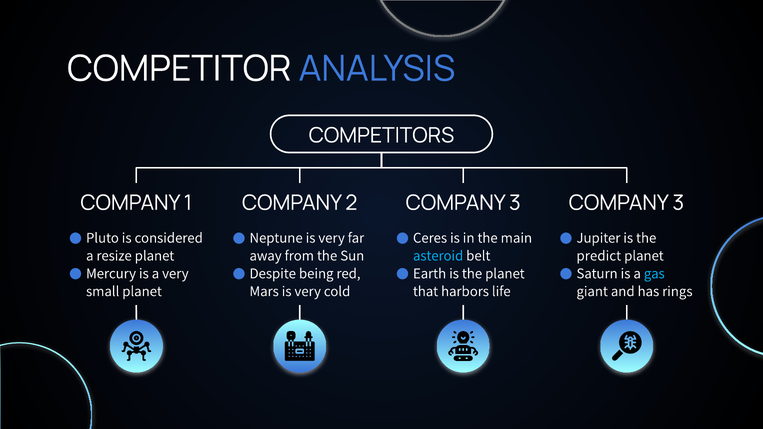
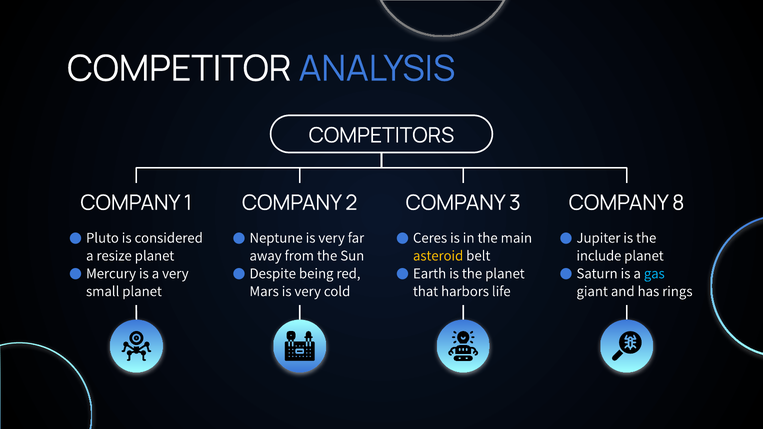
3: 3 -> 8 (678, 203)
asteroid colour: light blue -> yellow (438, 256)
predict: predict -> include (599, 256)
